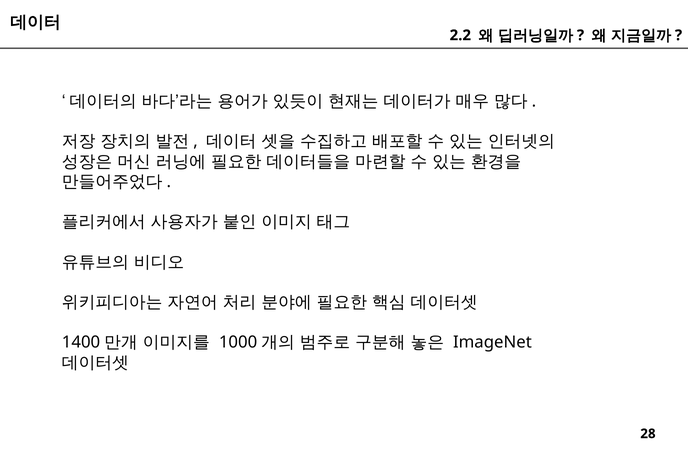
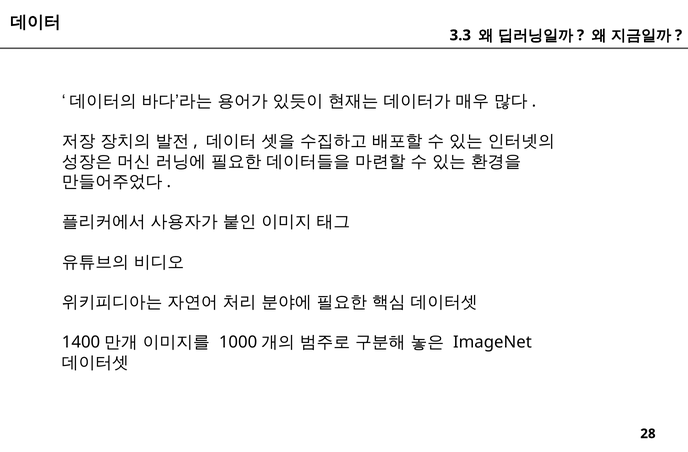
2.2: 2.2 -> 3.3 (460, 35)
